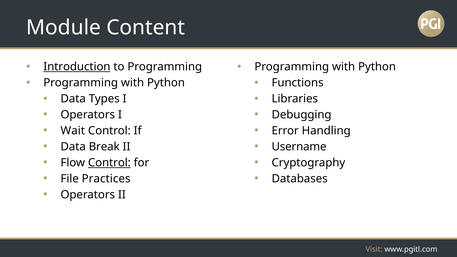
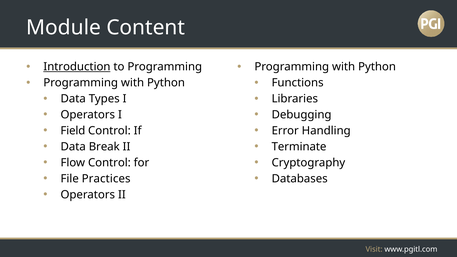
Wait: Wait -> Field (73, 131)
Username: Username -> Terminate (299, 147)
Control underline: present -> none (109, 163)
